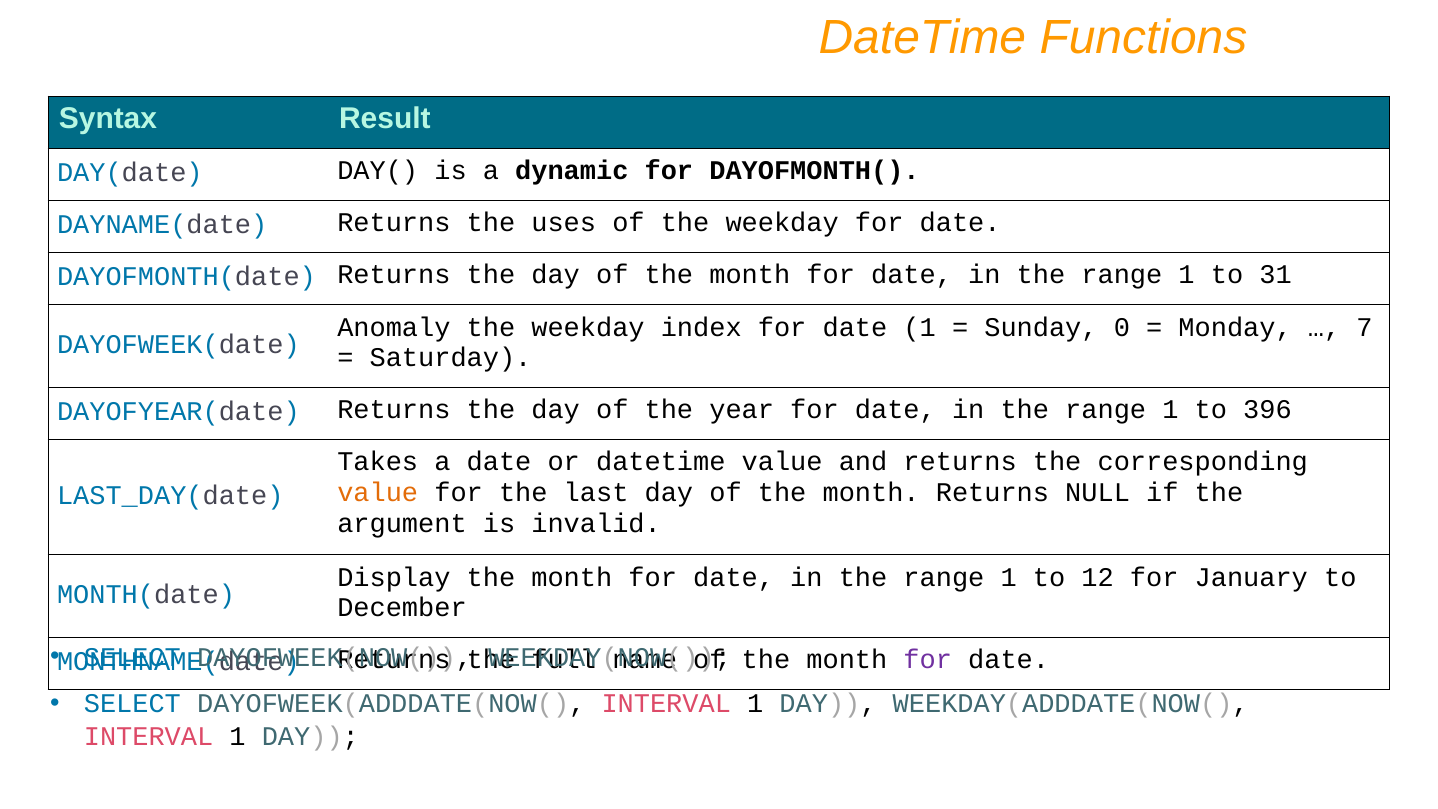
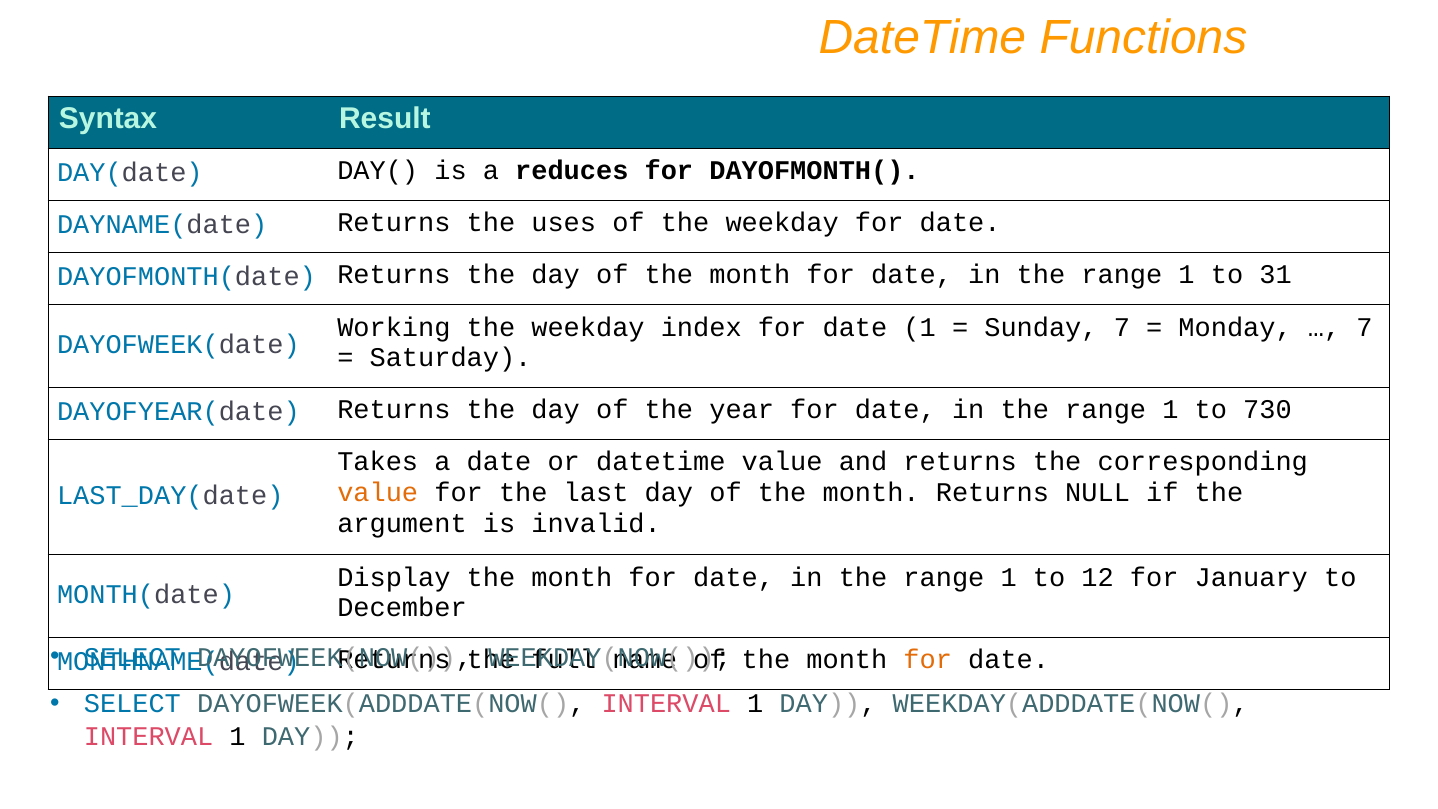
dynamic: dynamic -> reduces (572, 171)
Anomaly: Anomaly -> Working (394, 327)
Sunday 0: 0 -> 7 (1122, 327)
396: 396 -> 730 (1267, 410)
for colour: purple -> orange (928, 660)
